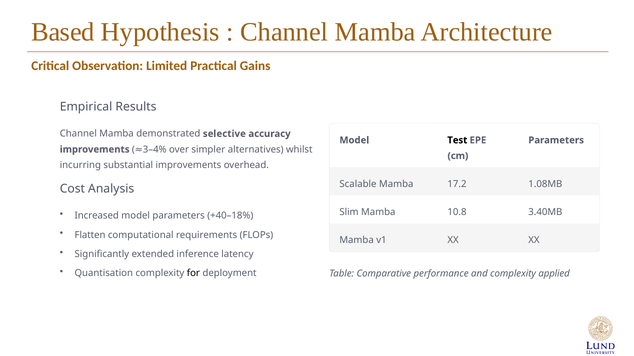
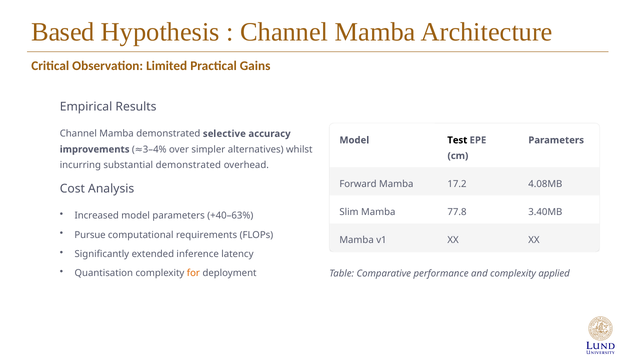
substantial improvements: improvements -> demonstrated (188, 165)
Scalable: Scalable -> Forward (358, 184)
1.08MB: 1.08MB -> 4.08MB (545, 184)
10.8: 10.8 -> 77.8 (457, 212)
+40–18%: +40–18% -> +40–63% (230, 216)
Flatten: Flatten -> Pursue (90, 235)
for colour: black -> orange (193, 273)
